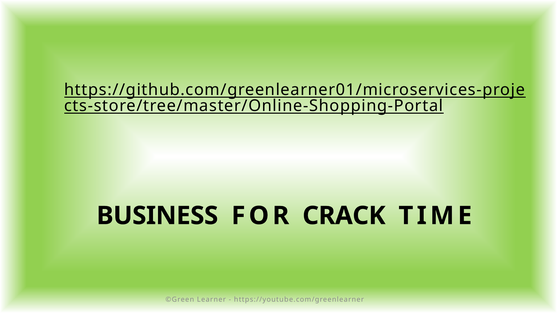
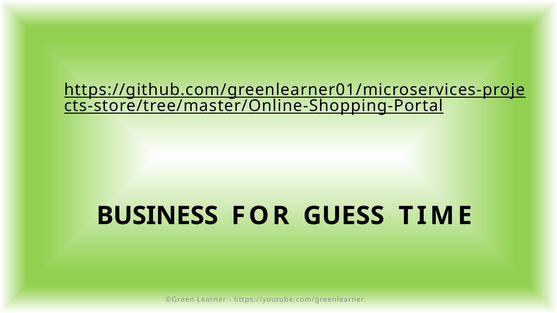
CRACK: CRACK -> GUESS (344, 216)
